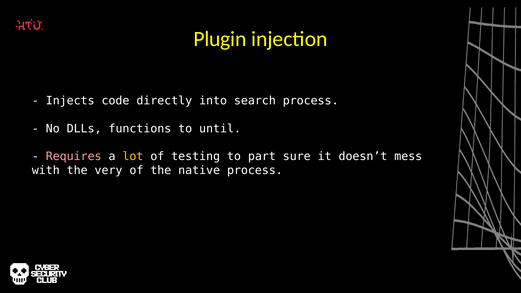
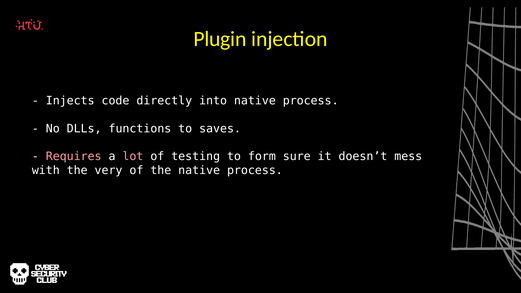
into search: search -> native (255, 101)
until: until -> saves (220, 129)
lot colour: yellow -> pink (133, 156)
part: part -> form (262, 156)
